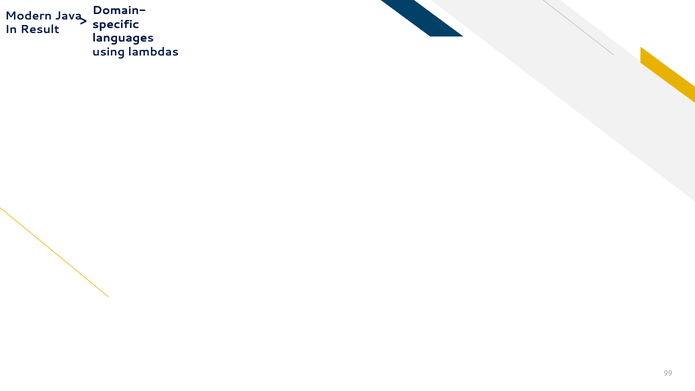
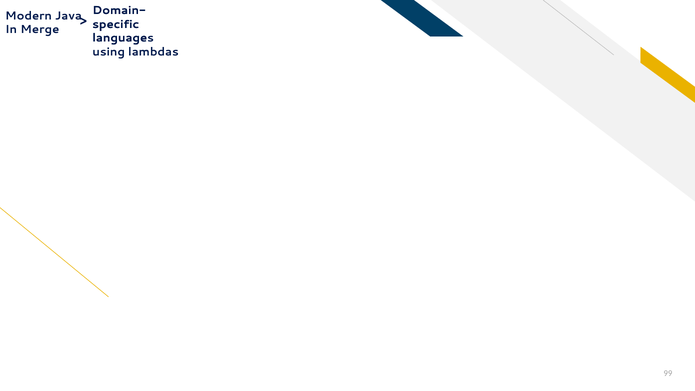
Result: Result -> Merge (40, 29)
